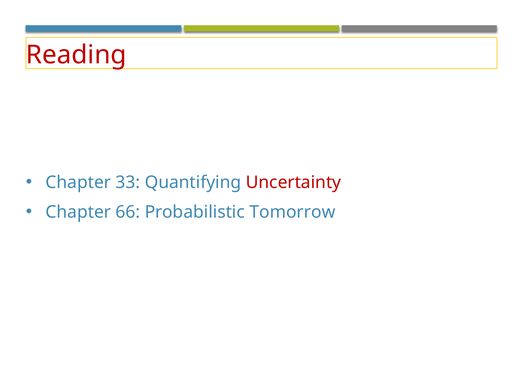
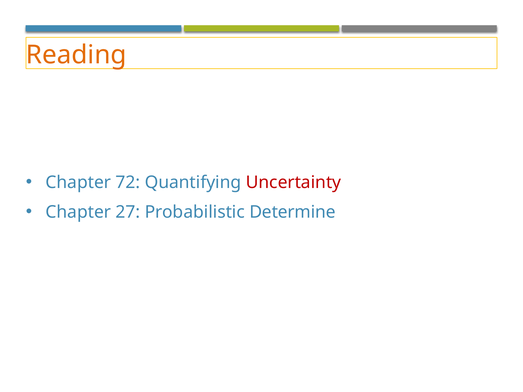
Reading colour: red -> orange (76, 55)
33: 33 -> 72 (128, 182)
66: 66 -> 27 (128, 212)
Tomorrow: Tomorrow -> Determine (293, 212)
